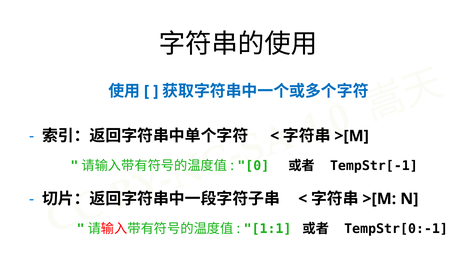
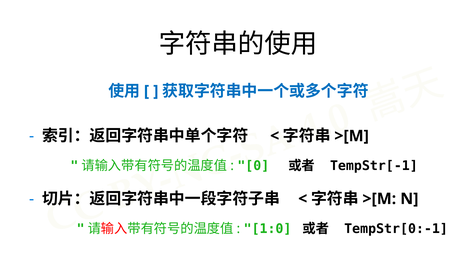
1:1: 1:1 -> 1:0 (268, 229)
